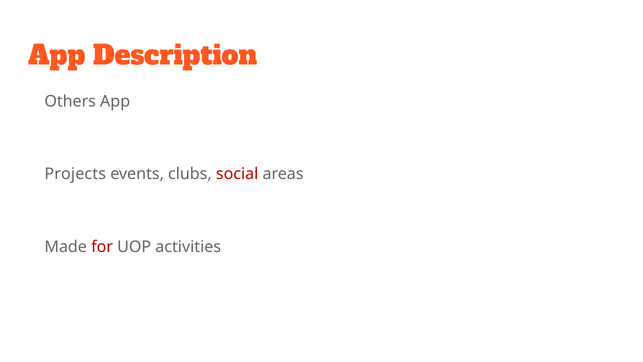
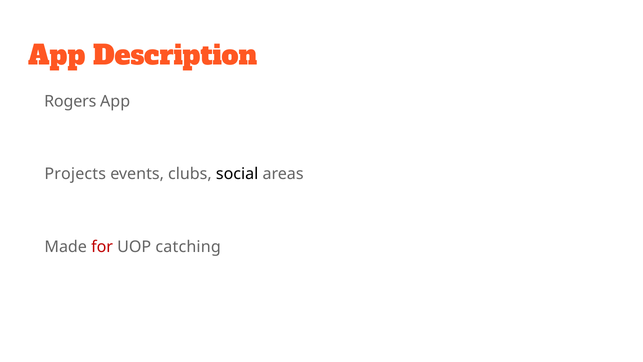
Others: Others -> Rogers (70, 101)
social colour: red -> black (237, 174)
activities: activities -> catching (188, 247)
